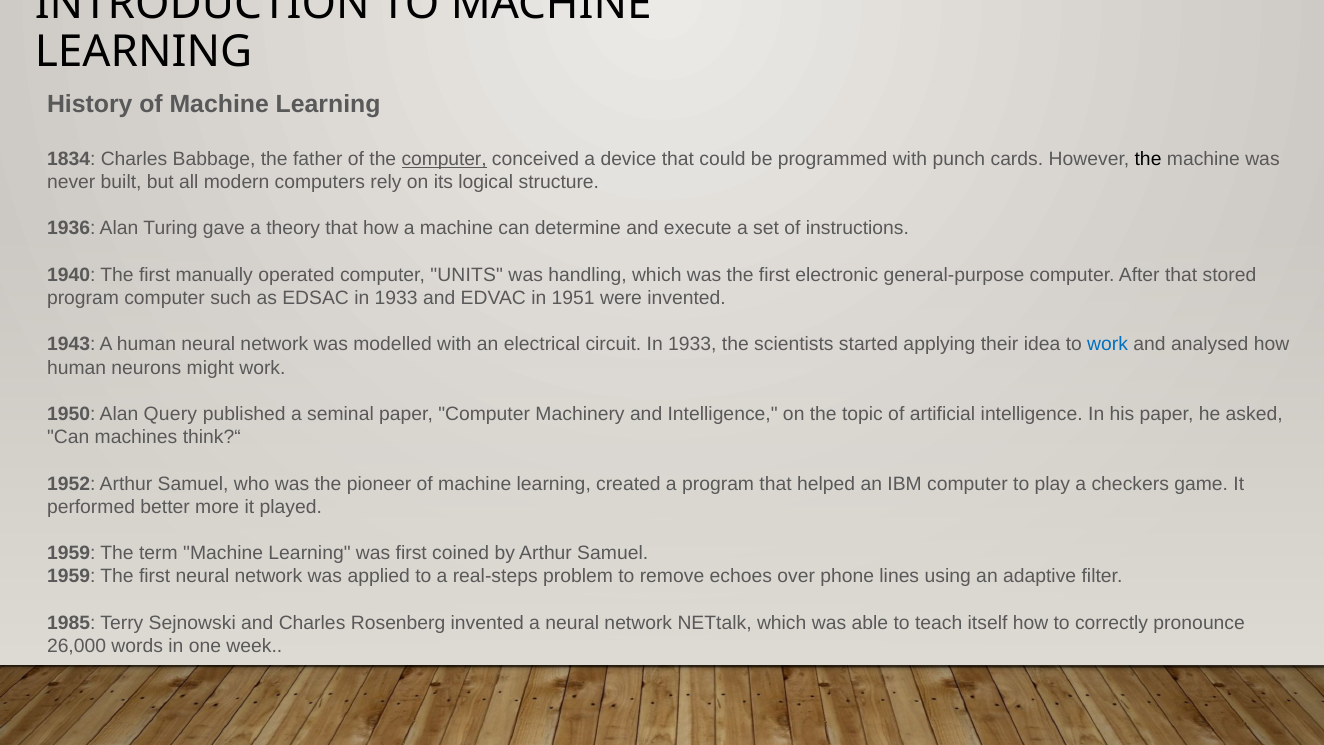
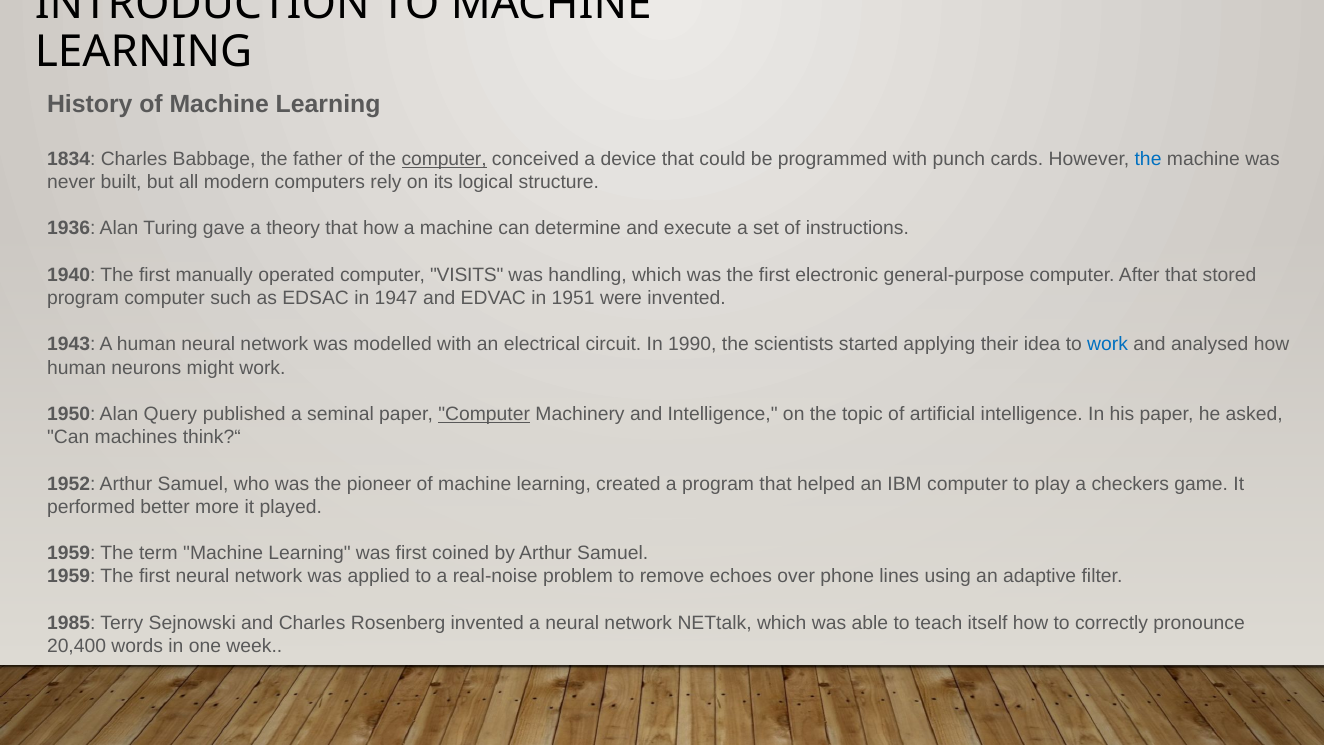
the colour: black -> blue (1148, 159)
UNITS: UNITS -> VISITS (467, 275)
EDSAC in 1933: 1933 -> 1947 (396, 298)
circuit In 1933: 1933 -> 1990 (692, 344)
Computer underline: none -> present (484, 414)
real-steps: real-steps -> real-noise (495, 576)
26,000: 26,000 -> 20,400 (77, 646)
